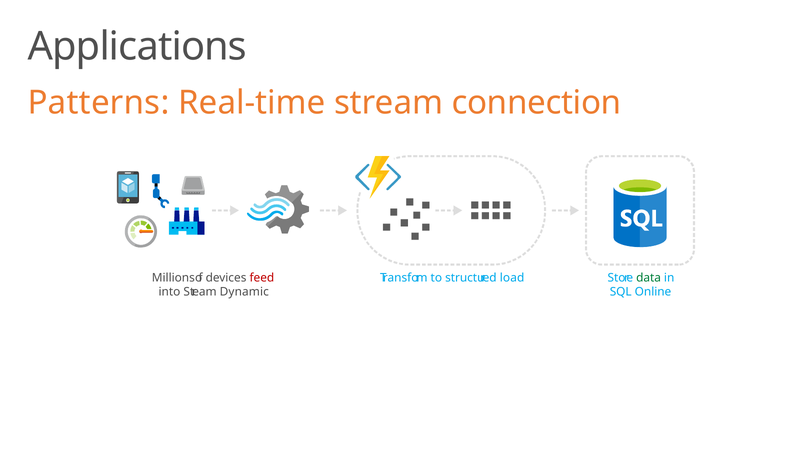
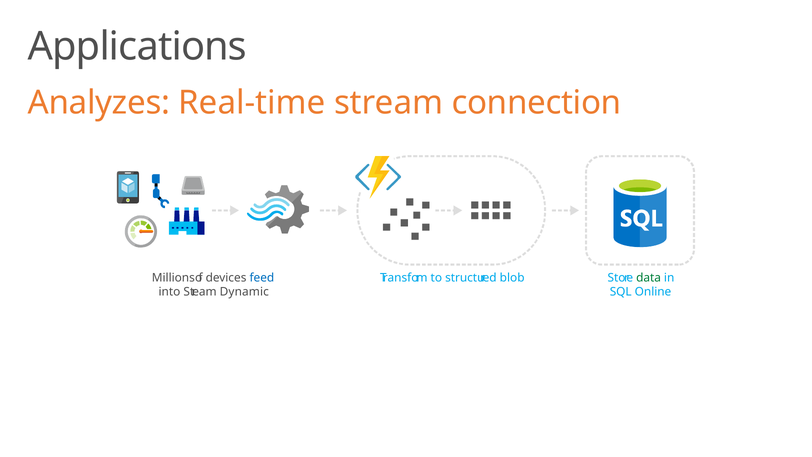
Patterns: Patterns -> Analyzes (99, 103)
feed colour: red -> blue (262, 278)
load: load -> blob (512, 278)
